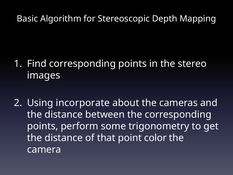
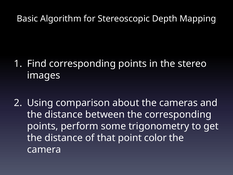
incorporate: incorporate -> comparison (83, 103)
